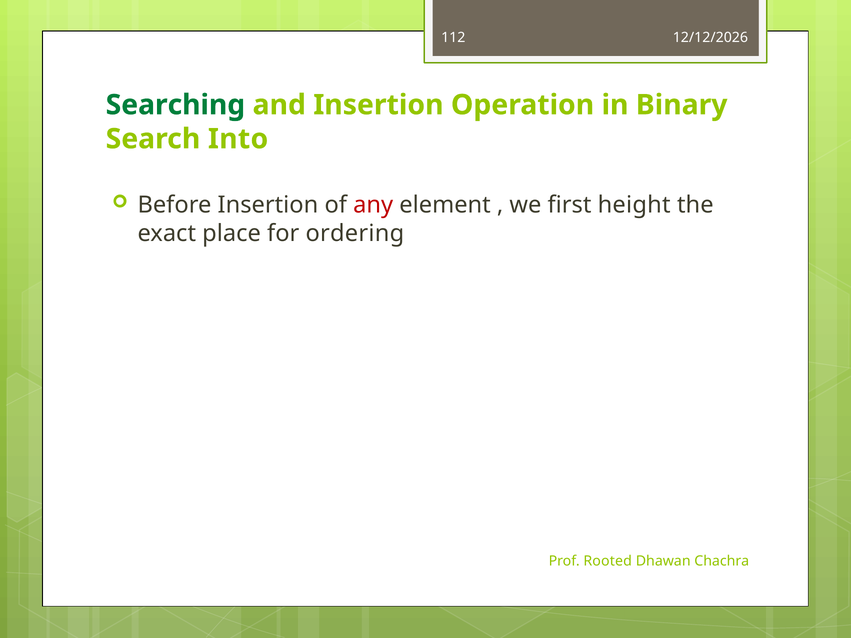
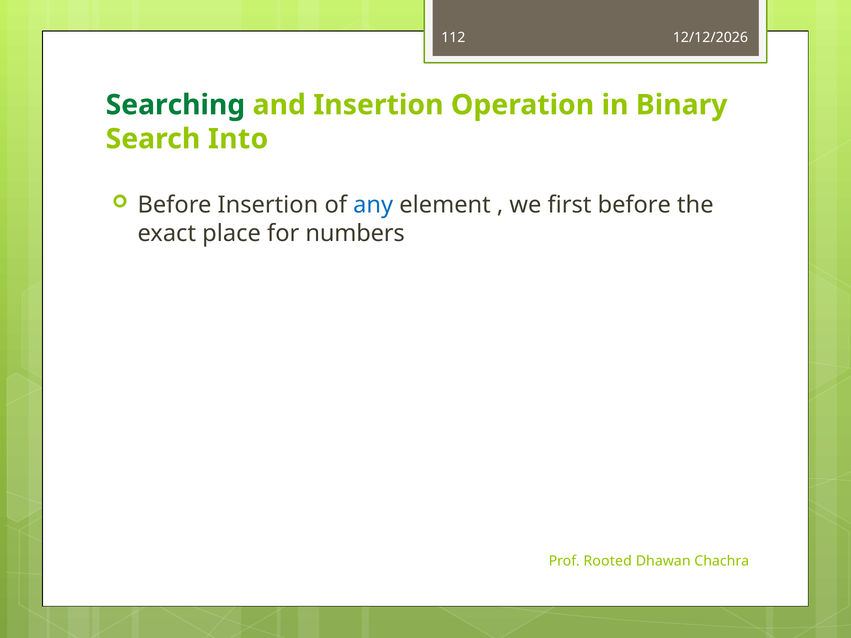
any colour: red -> blue (373, 205)
first height: height -> before (634, 205)
ordering: ordering -> numbers (355, 234)
